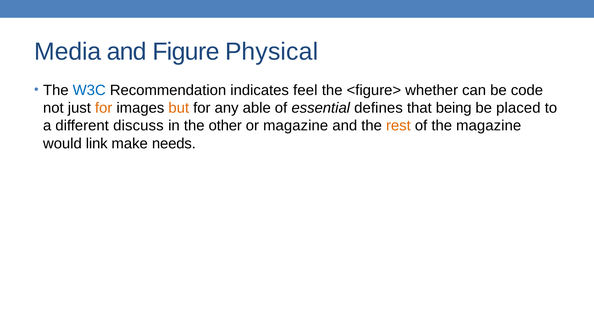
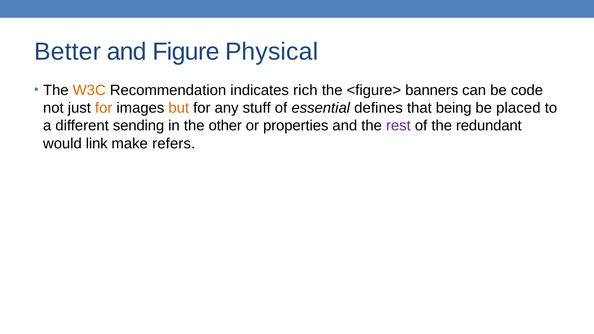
Media: Media -> Better (68, 52)
W3C colour: blue -> orange (89, 90)
feel: feel -> rich (305, 90)
whether: whether -> banners (432, 90)
able: able -> stuff (257, 108)
discuss: discuss -> sending (139, 126)
or magazine: magazine -> properties (296, 126)
rest colour: orange -> purple (398, 126)
the magazine: magazine -> redundant (489, 126)
needs: needs -> refers (174, 144)
